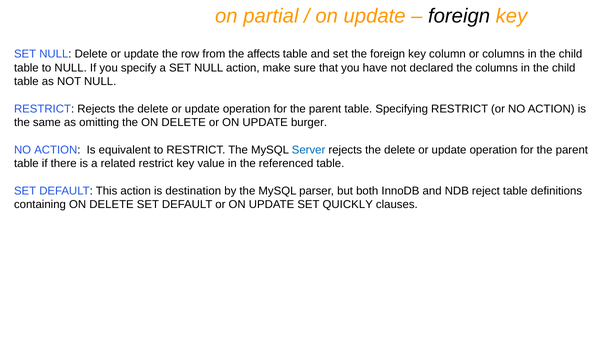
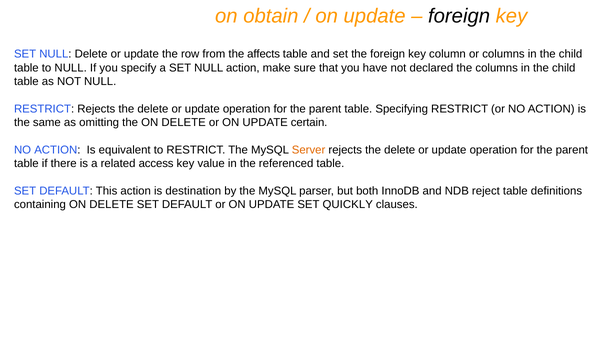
partial: partial -> obtain (271, 16)
burger: burger -> certain (309, 123)
Server colour: blue -> orange (309, 150)
related restrict: restrict -> access (156, 164)
